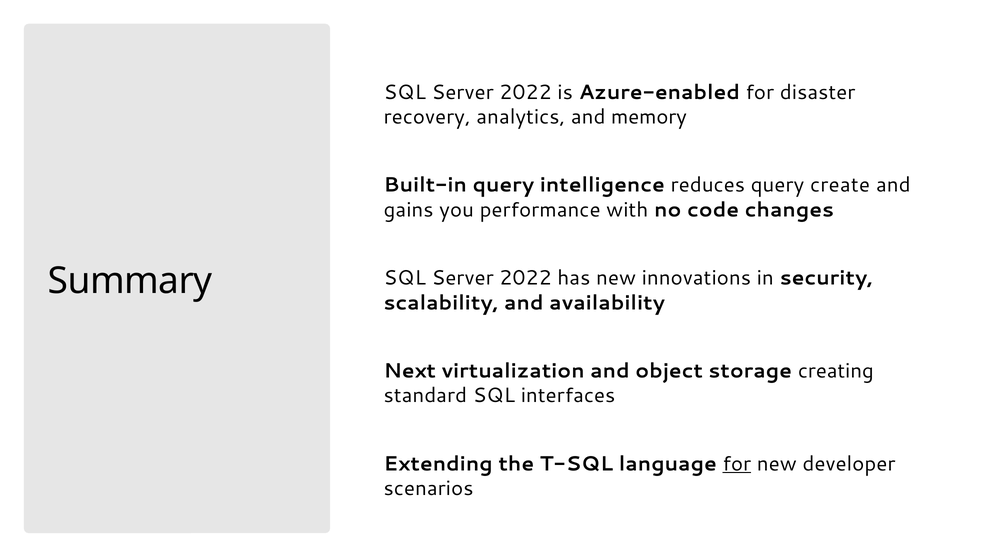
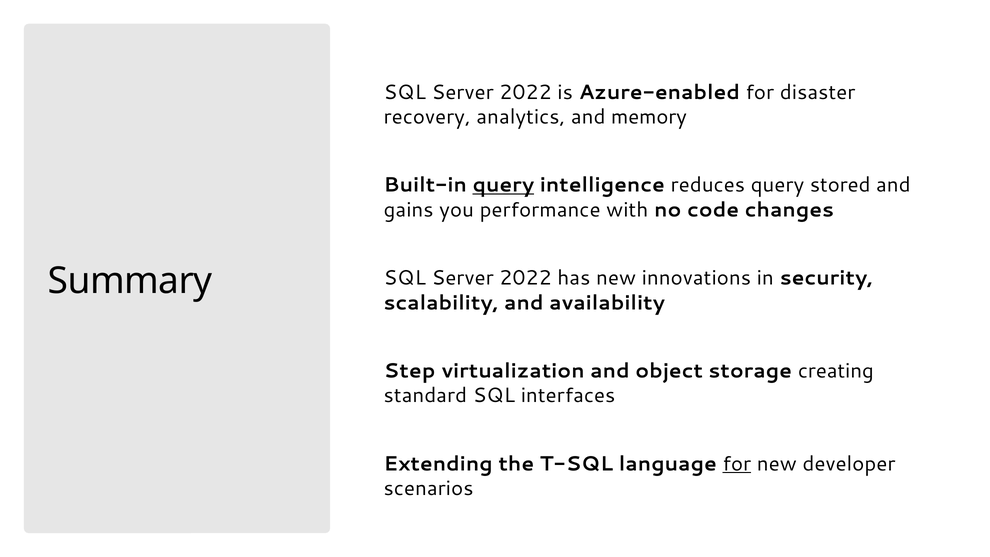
query underline: none -> present (503, 185)
create: create -> stored (840, 185)
Next: Next -> Step (410, 371)
